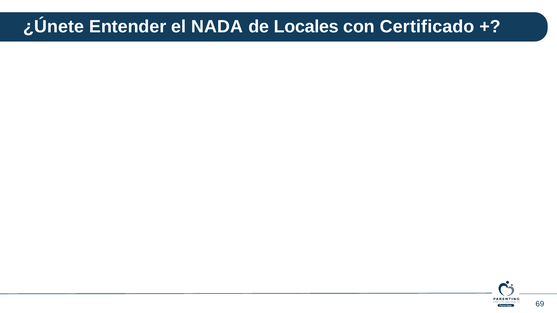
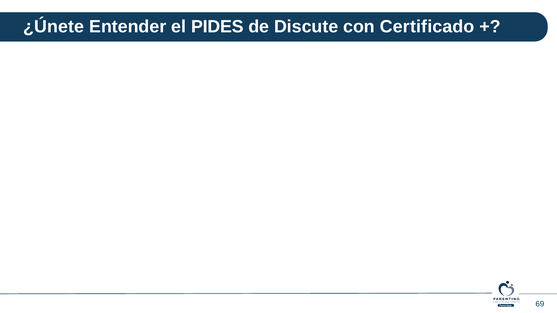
NADA: NADA -> PIDES (217, 27)
Locales: Locales -> Discute (306, 27)
